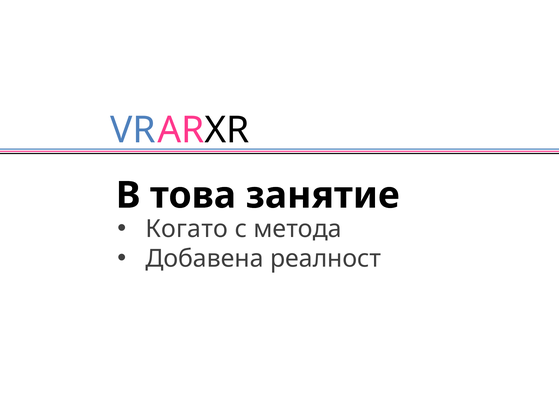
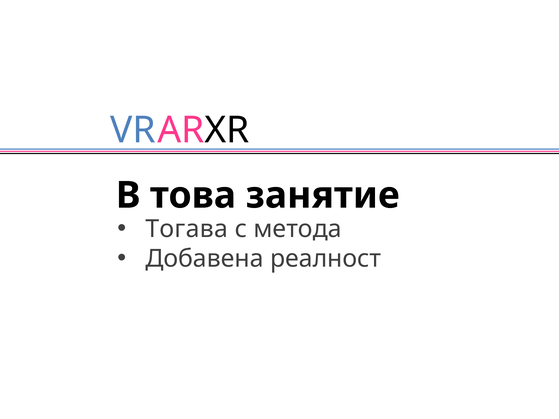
Когато: Когато -> Тогава (187, 229)
